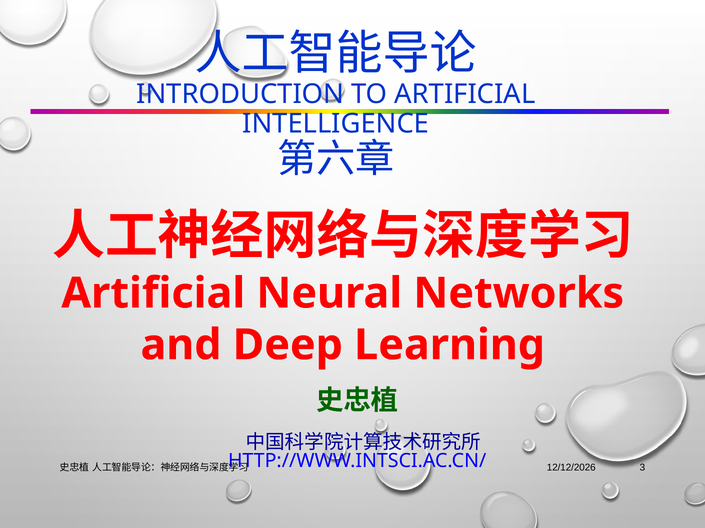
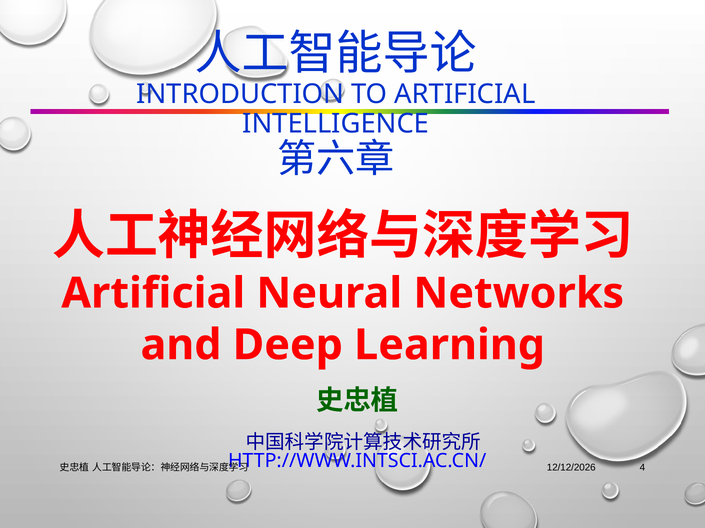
3: 3 -> 4 (642, 468)
